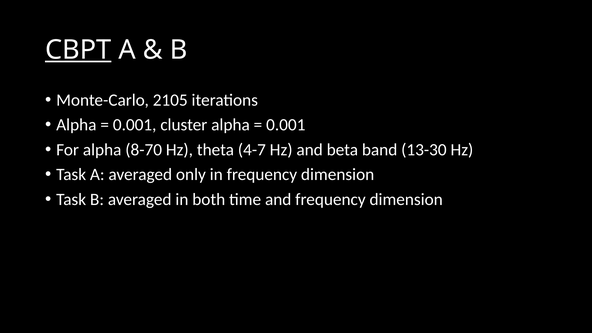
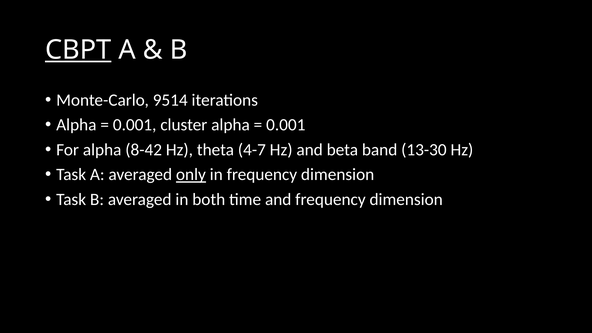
2105: 2105 -> 9514 (170, 100)
8-70: 8-70 -> 8-42 (144, 150)
only underline: none -> present (191, 175)
